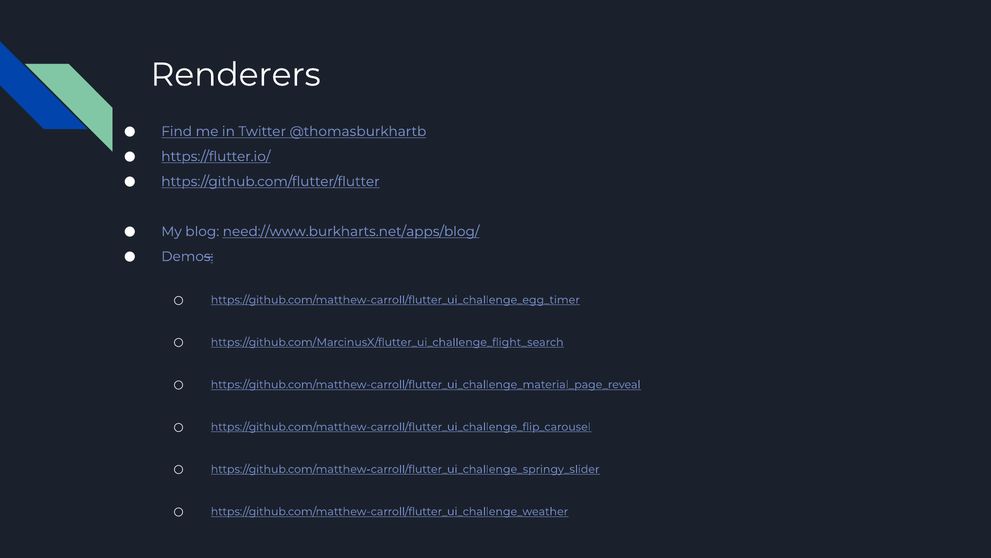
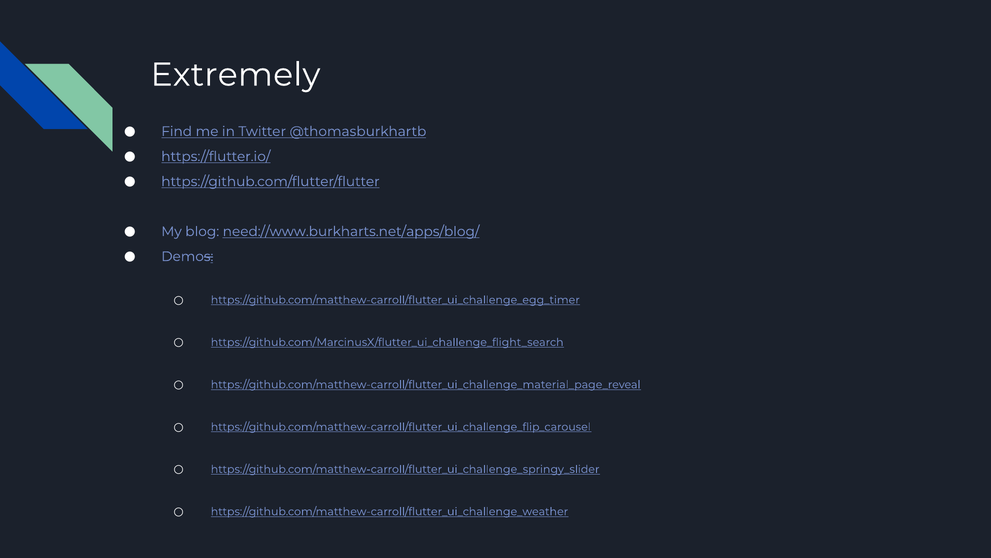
Renderers: Renderers -> Extremely (235, 75)
